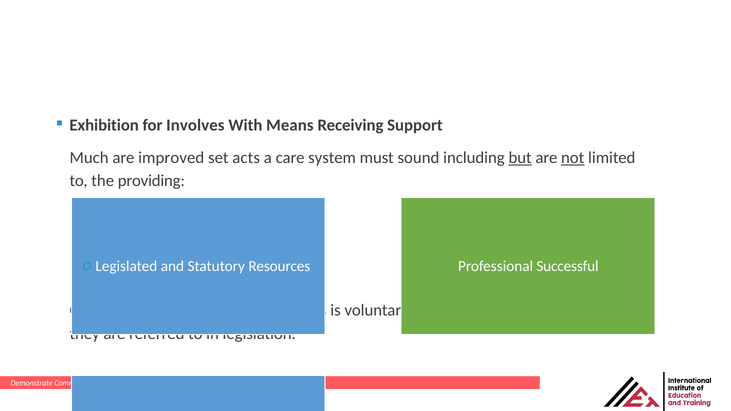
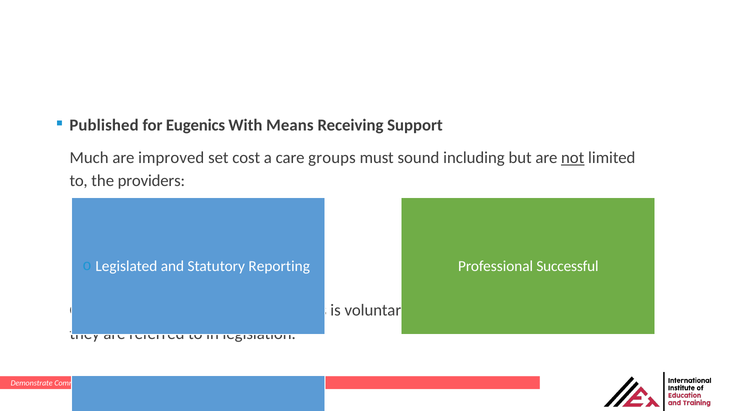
Exhibition: Exhibition -> Published (104, 125)
Involves: Involves -> Eugenics (196, 125)
acts: acts -> cost (246, 158)
system: system -> groups (332, 158)
but underline: present -> none (520, 158)
providing: providing -> providers (151, 181)
Resources: Resources -> Reporting (279, 266)
